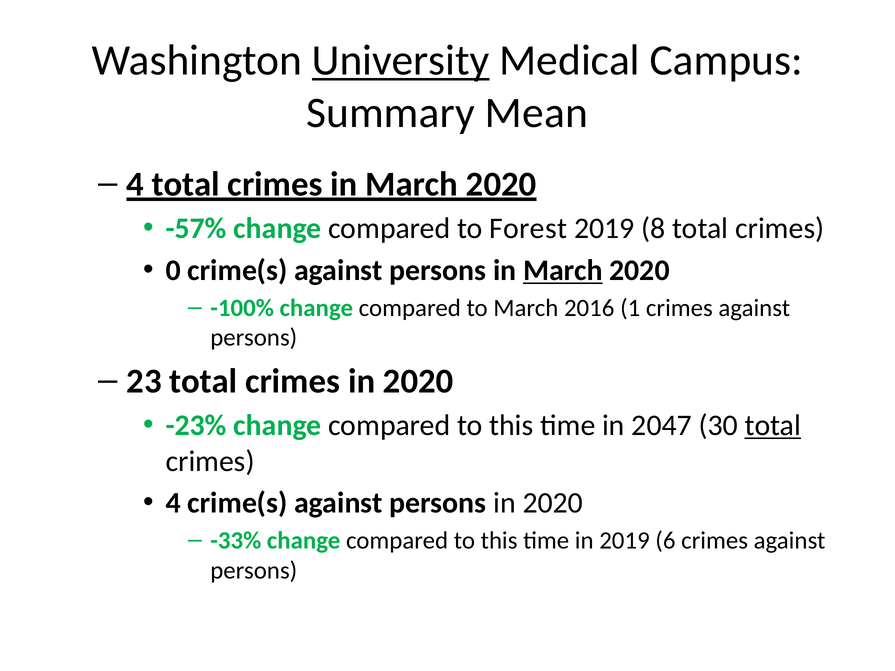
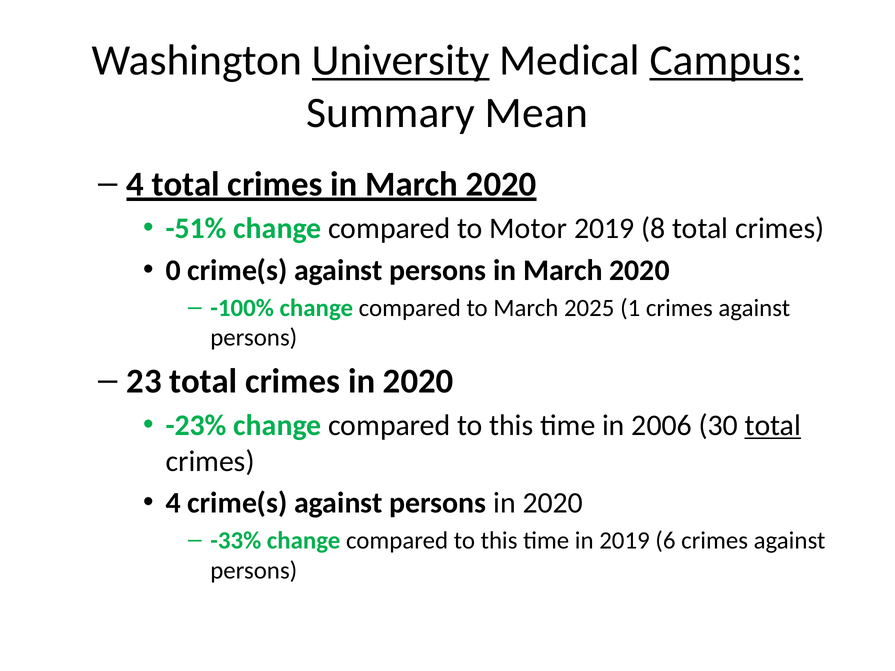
Campus underline: none -> present (726, 60)
-57%: -57% -> -51% (196, 229)
Forest: Forest -> Motor (528, 229)
March underline: present -> none (563, 270)
2016: 2016 -> 2025 (589, 308)
2047: 2047 -> 2006 (662, 426)
